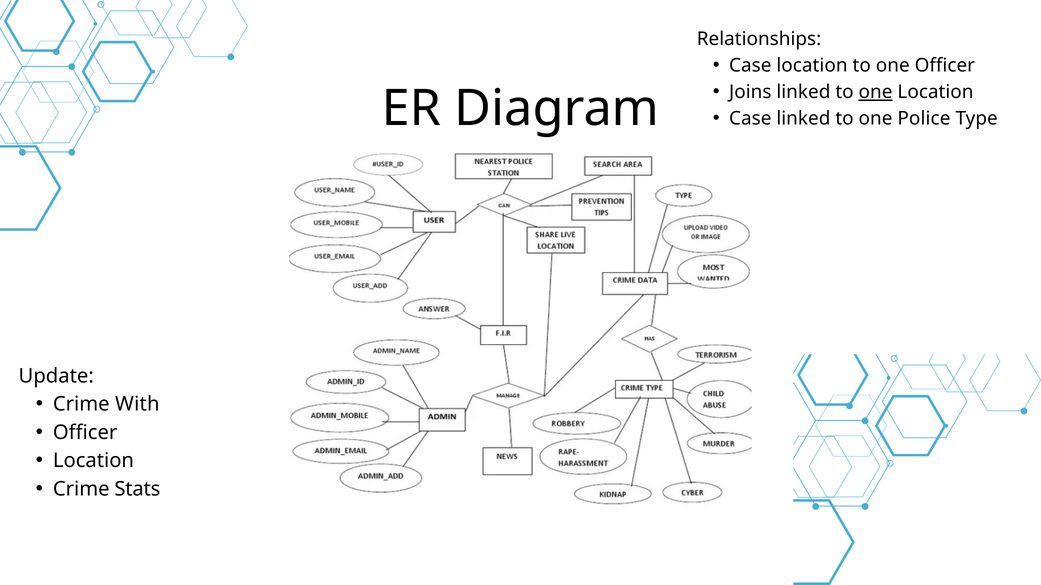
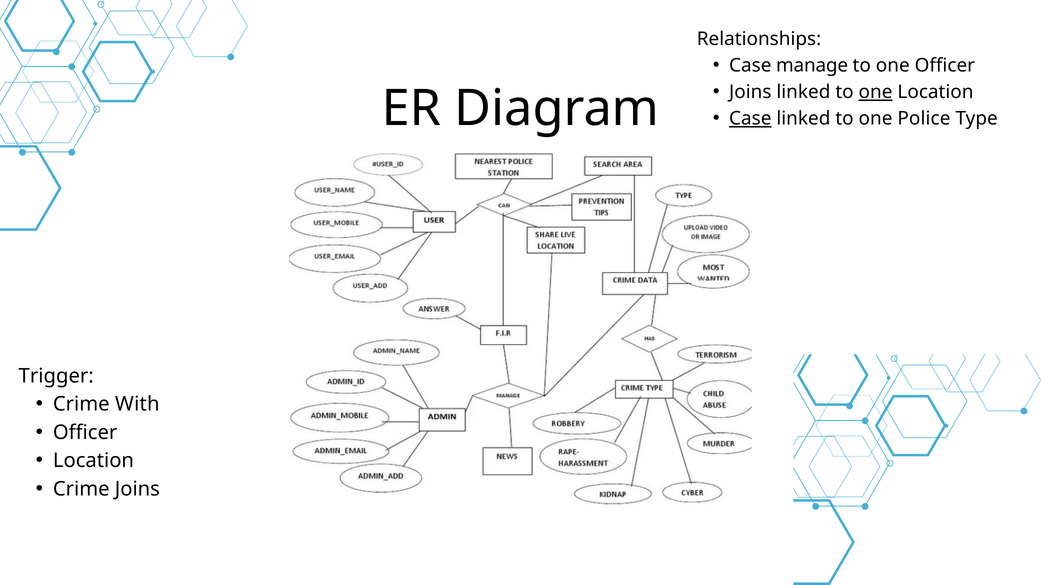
Case location: location -> manage (812, 66)
Case underline: none -> present (750, 119)
Update: Update -> Trigger (56, 376)
Crime Stats: Stats -> Joins (137, 490)
